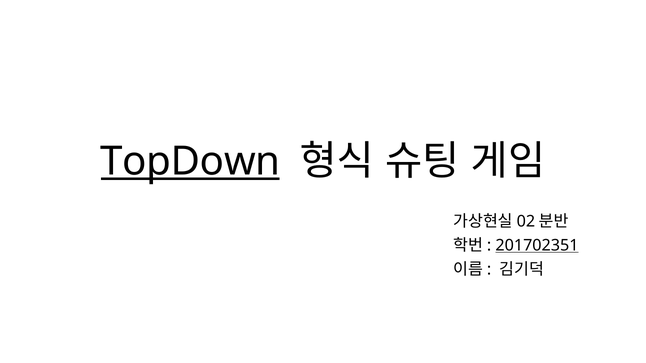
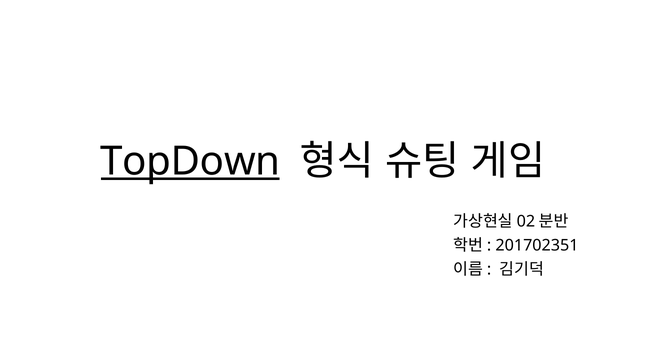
201702351 underline: present -> none (537, 246)
